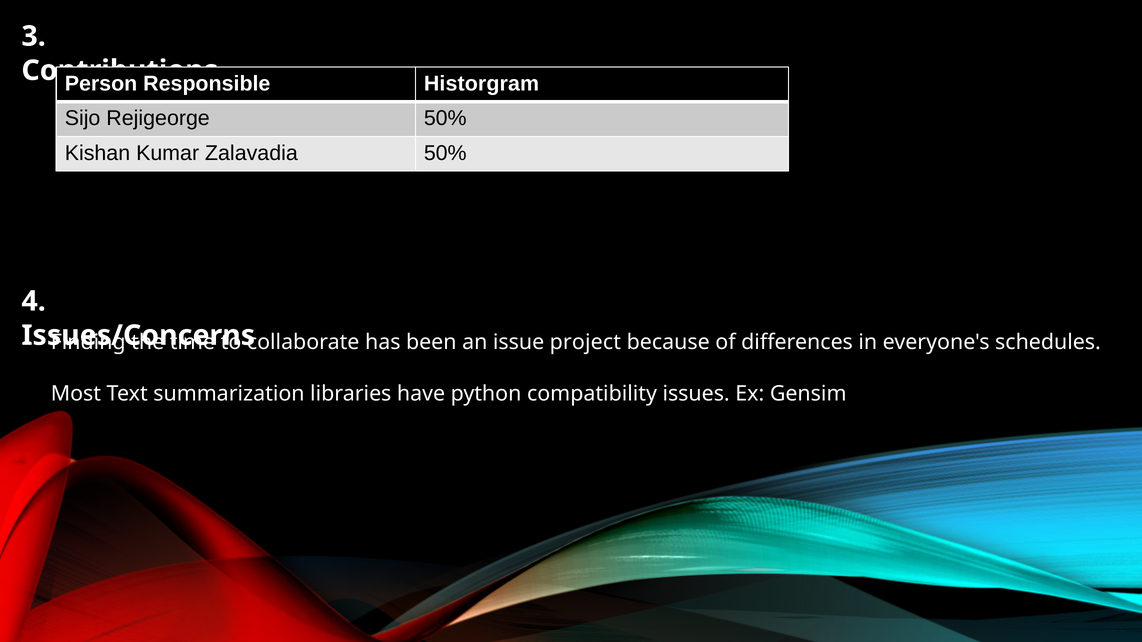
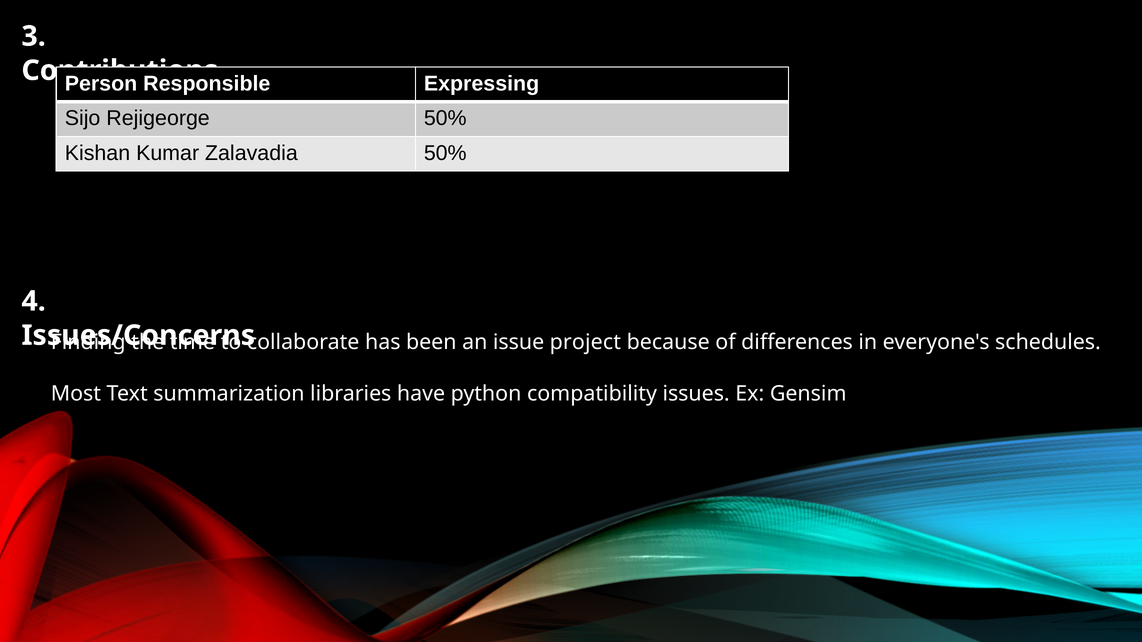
Historgram: Historgram -> Expressing (482, 84)
